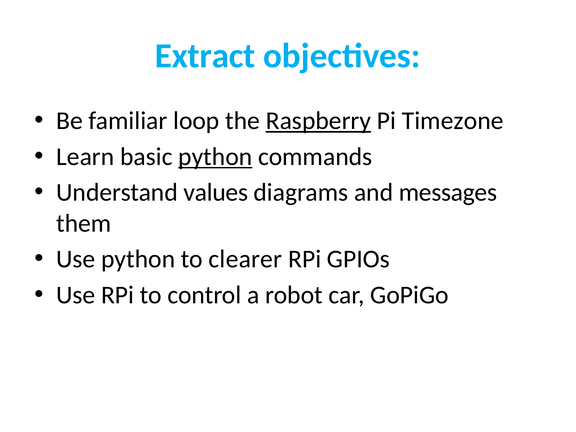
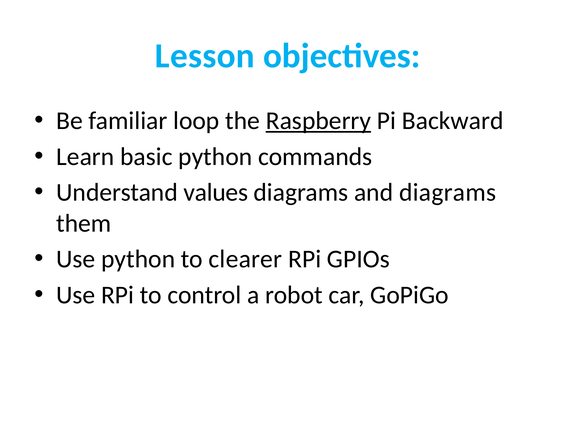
Extract: Extract -> Lesson (205, 56)
Timezone: Timezone -> Backward (453, 121)
python underline: present -> none (215, 157)
and messages: messages -> diagrams (448, 193)
